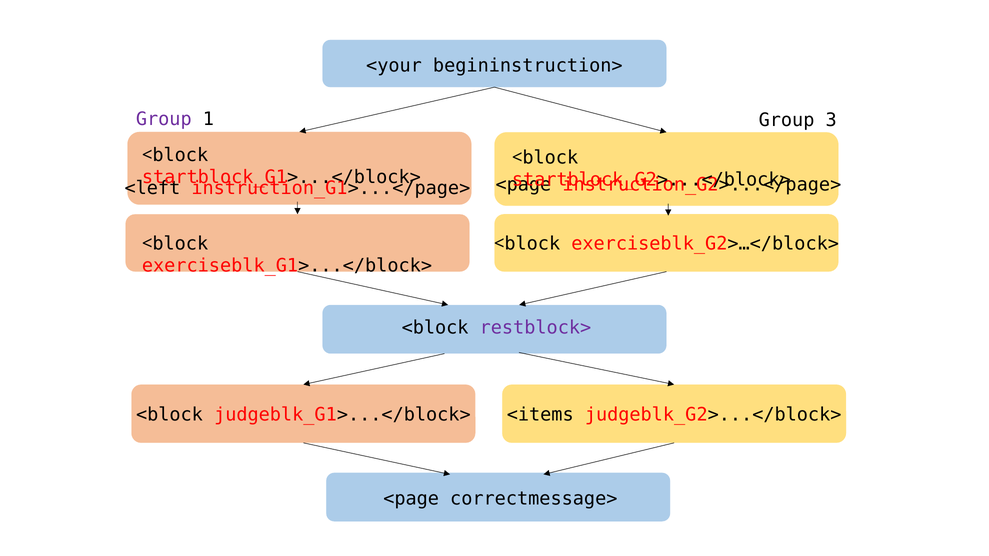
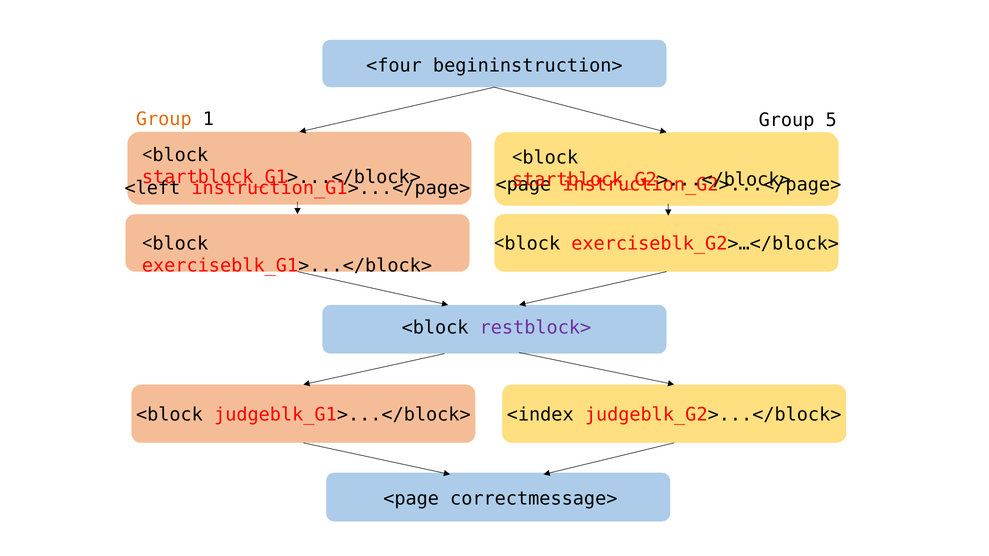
<your: <your -> <four (394, 65)
Group colour: purple -> orange (164, 119)
3: 3 -> 5 (831, 120)
<items: <items -> <index (540, 415)
